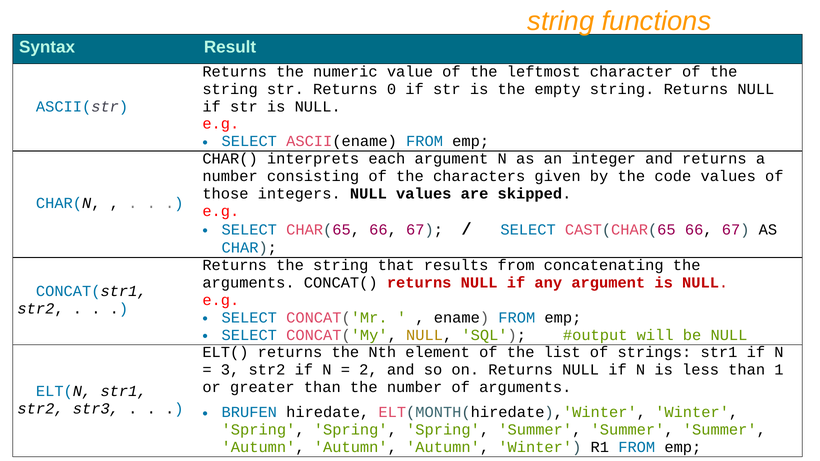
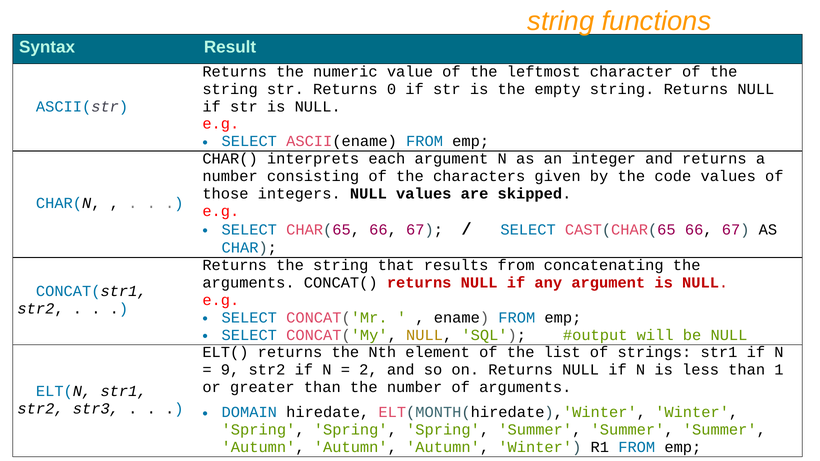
3: 3 -> 9 (230, 370)
BRUFEN: BRUFEN -> DOMAIN (249, 412)
